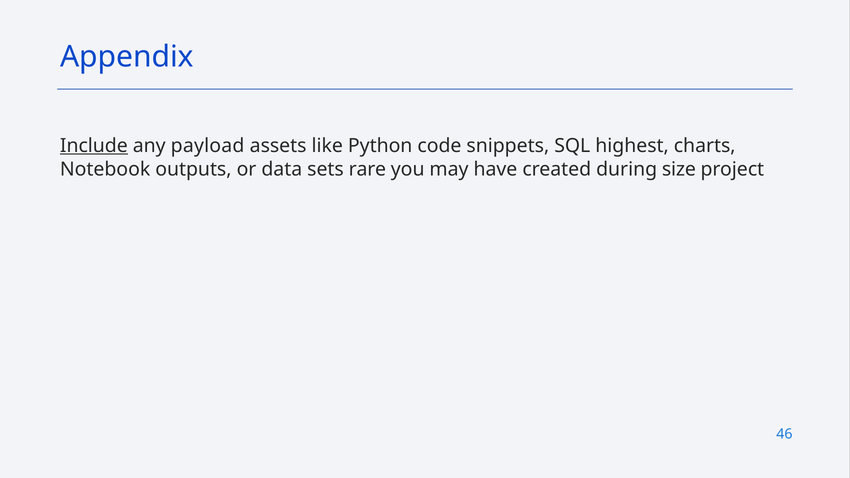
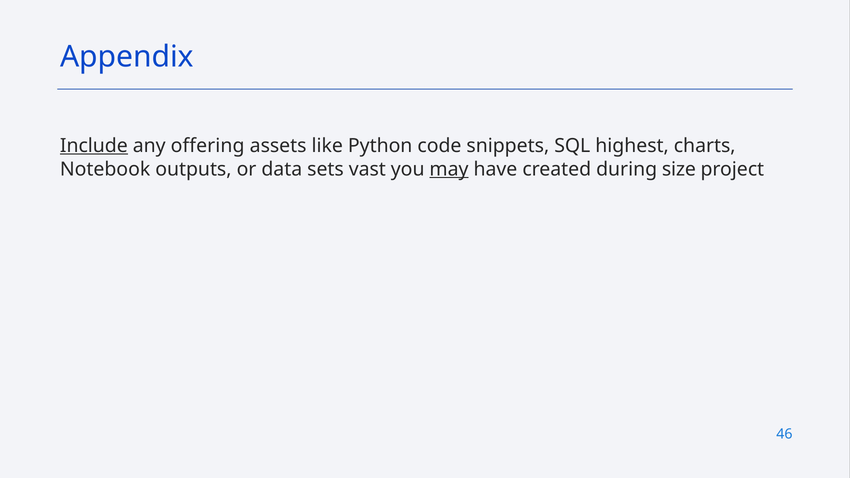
payload: payload -> offering (208, 146)
rare: rare -> vast (367, 169)
may underline: none -> present (449, 169)
